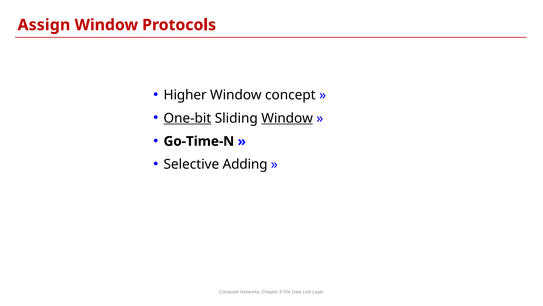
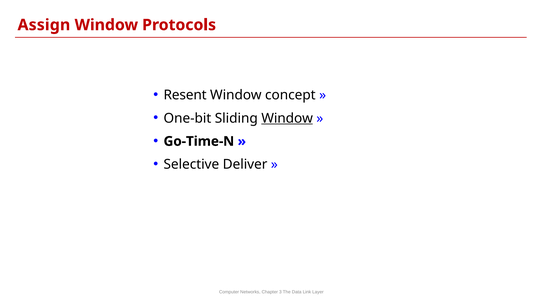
Higher: Higher -> Resent (185, 95)
One-bit underline: present -> none (187, 118)
Adding: Adding -> Deliver (245, 164)
